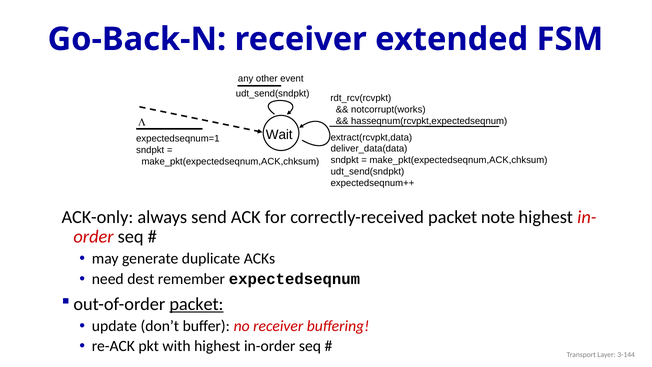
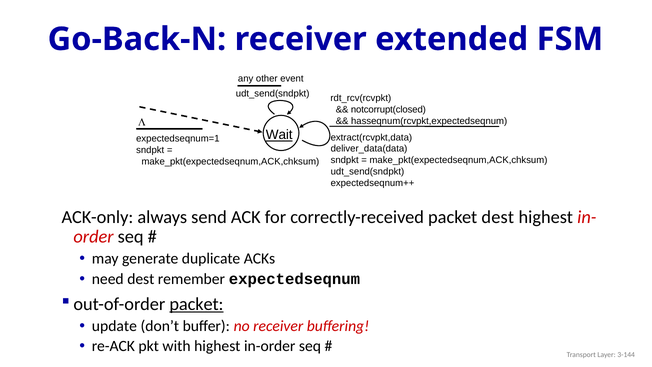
notcorrupt(works: notcorrupt(works -> notcorrupt(closed (388, 109)
Wait underline: none -> present (279, 135)
packet note: note -> dest (498, 217)
